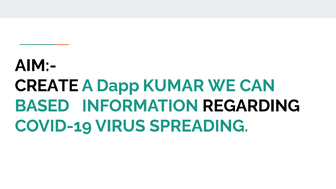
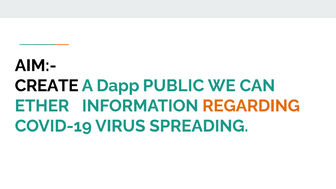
KUMAR: KUMAR -> PUBLIC (174, 86)
BASED: BASED -> ETHER (42, 106)
REGARDING colour: black -> orange (251, 106)
